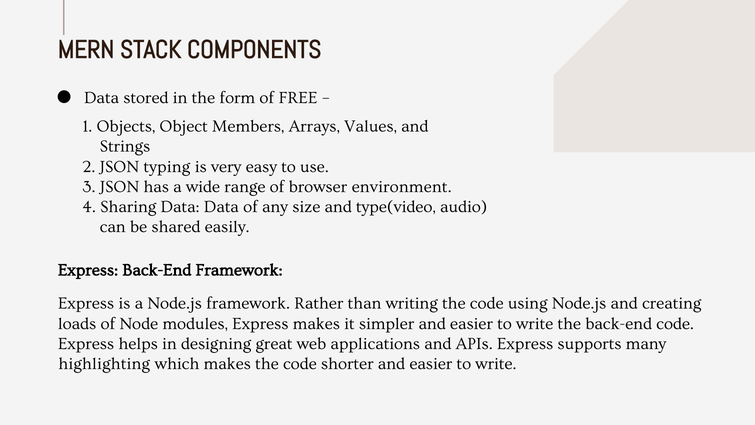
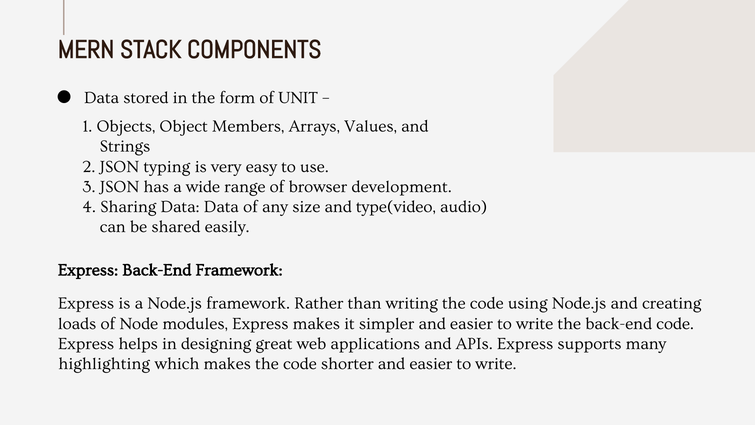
FREE: FREE -> UNIT (298, 98)
environment: environment -> development (402, 186)
